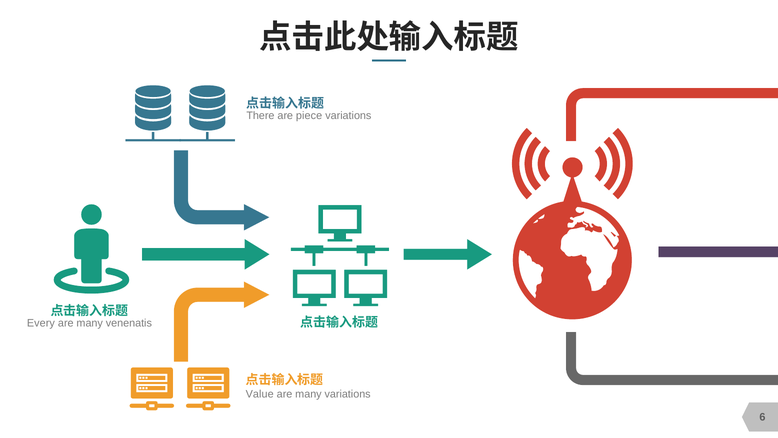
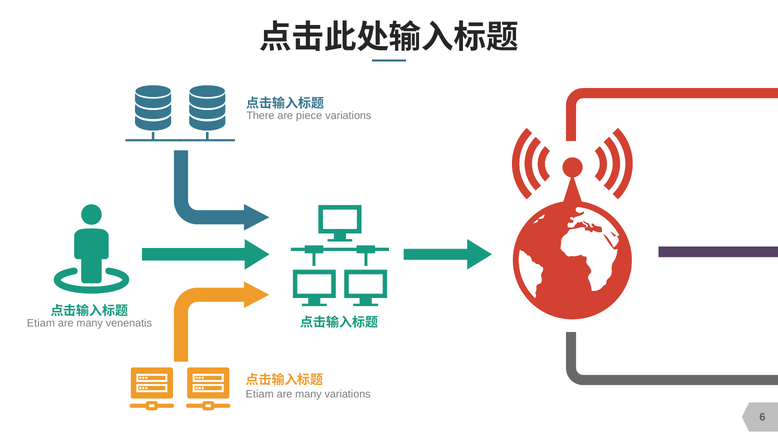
Every: Every -> Etiam (41, 323)
Value: Value -> Etiam (260, 394)
